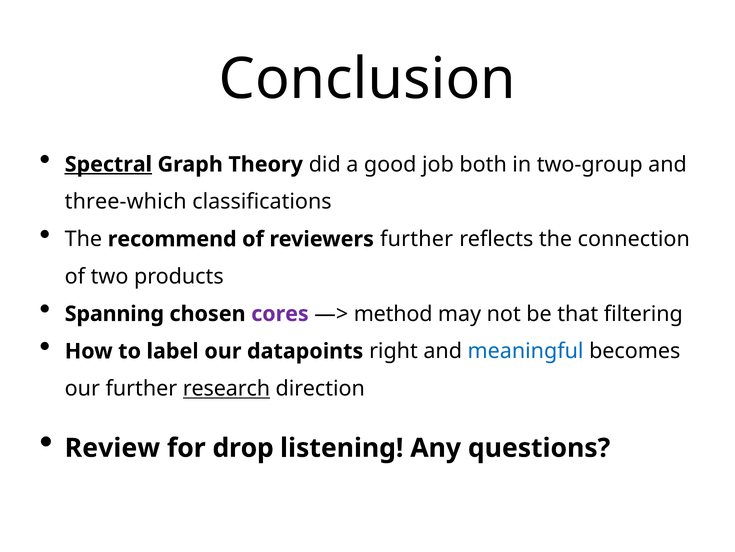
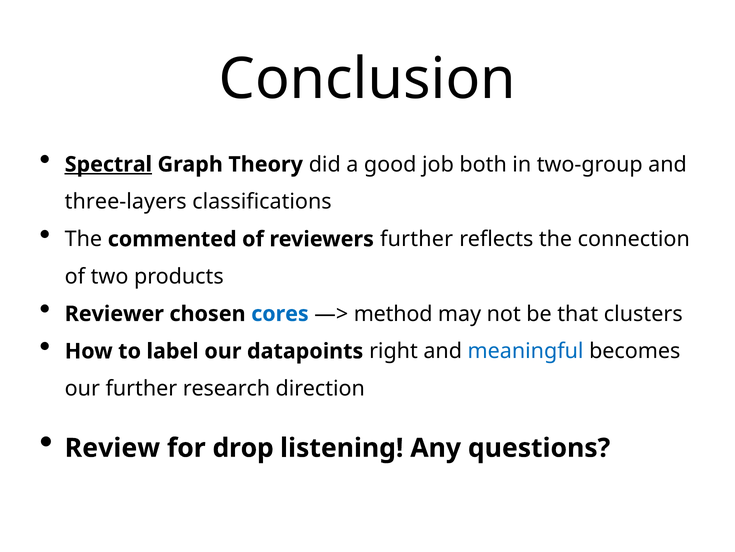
three-which: three-which -> three-layers (126, 202)
recommend: recommend -> commented (172, 239)
Spanning: Spanning -> Reviewer (114, 313)
cores colour: purple -> blue (280, 313)
filtering: filtering -> clusters (643, 313)
research underline: present -> none (226, 388)
